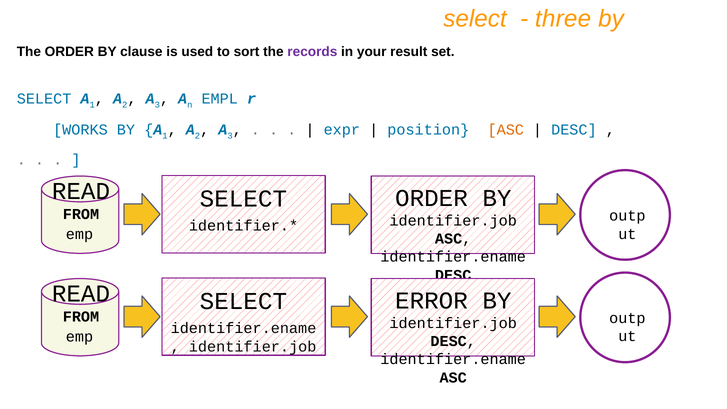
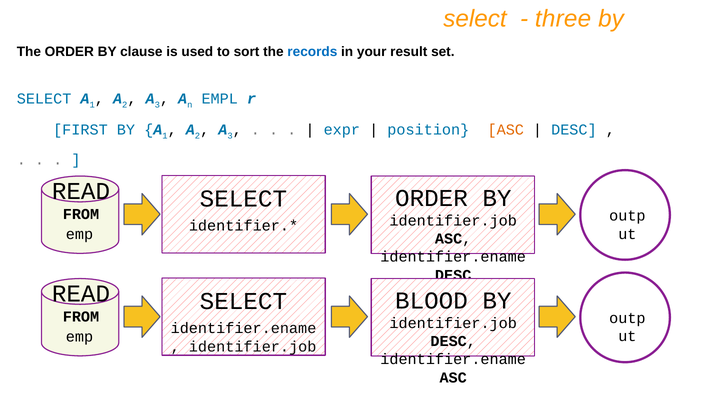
records colour: purple -> blue (312, 52)
WORKS: WORKS -> FIRST (80, 130)
ERROR: ERROR -> BLOOD (431, 301)
